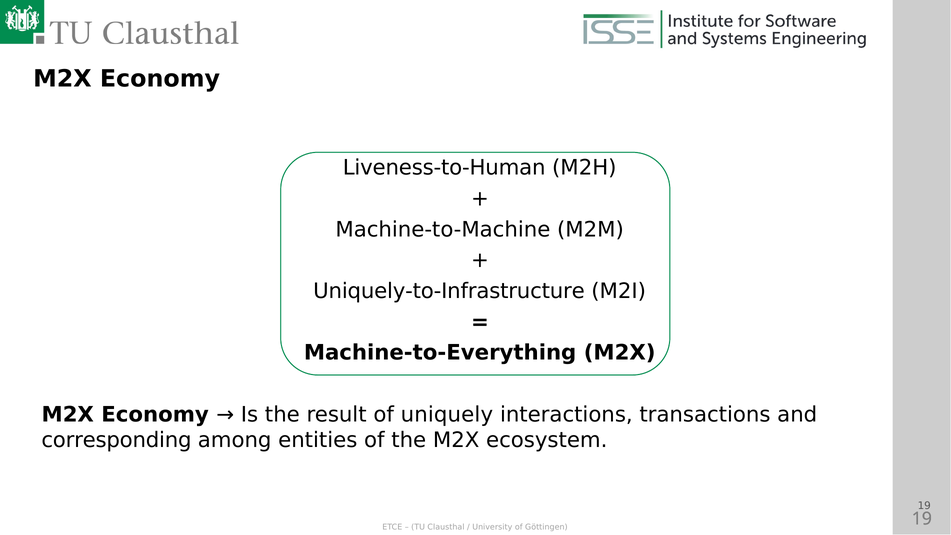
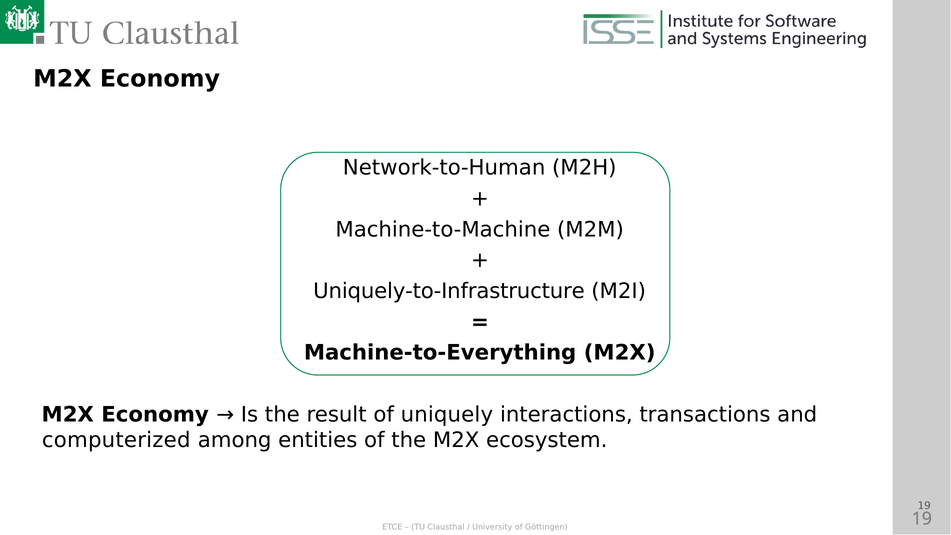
Liveness-to-Human: Liveness-to-Human -> Network-to-Human (444, 168)
corresponding: corresponding -> computerized (116, 440)
